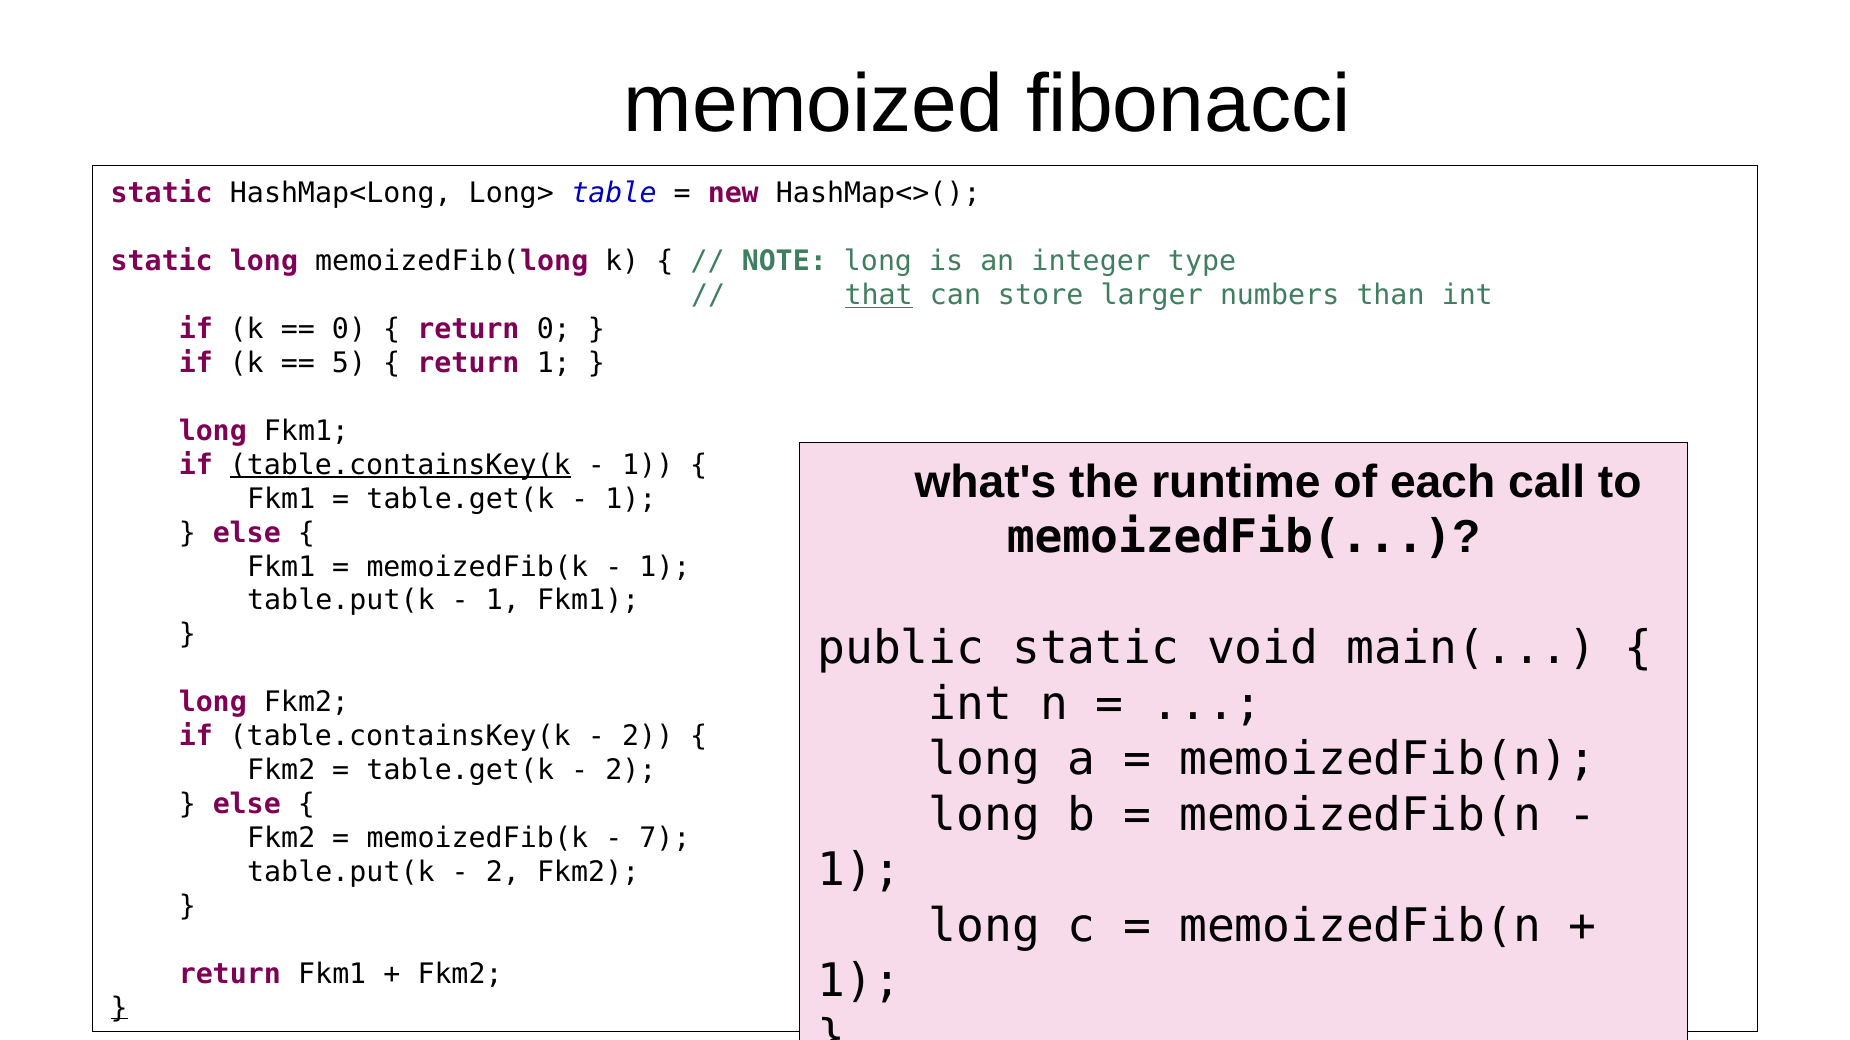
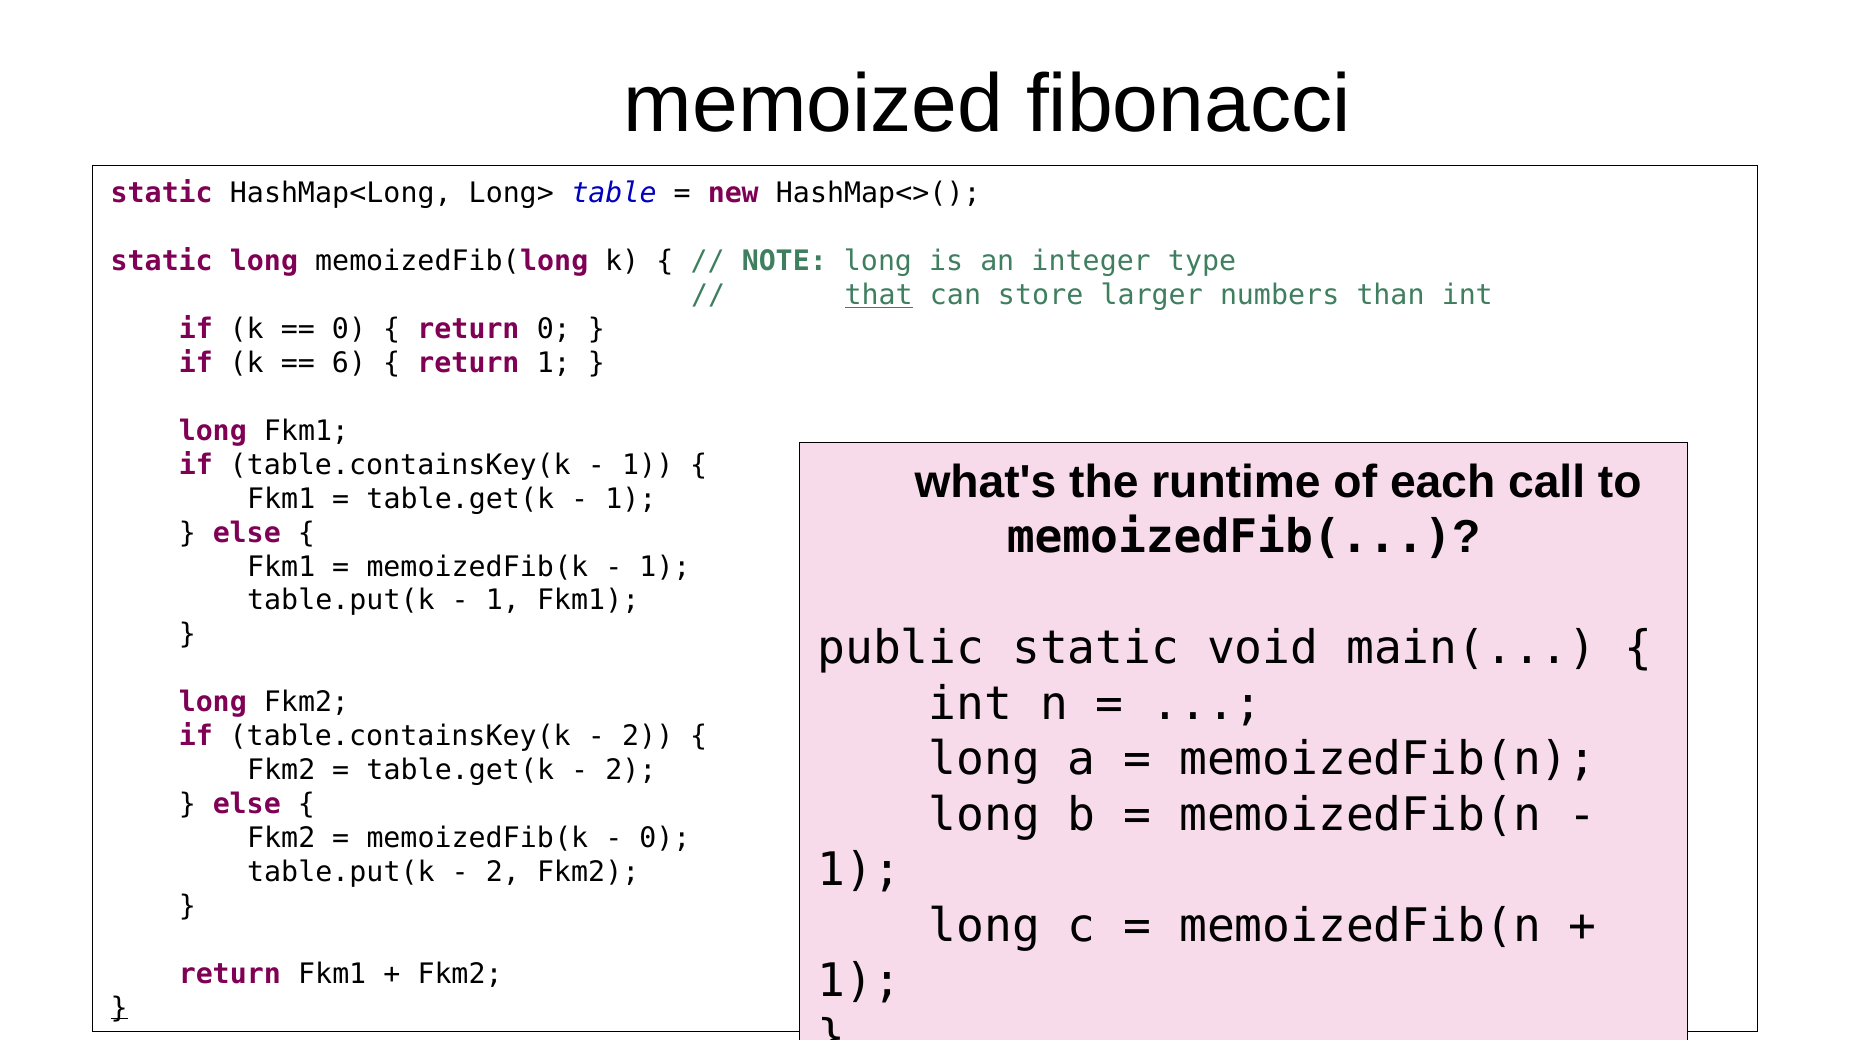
5: 5 -> 6 (349, 363)
table.containsKey(k underline: present -> none (400, 465)
7: 7 -> 0 (665, 839)
